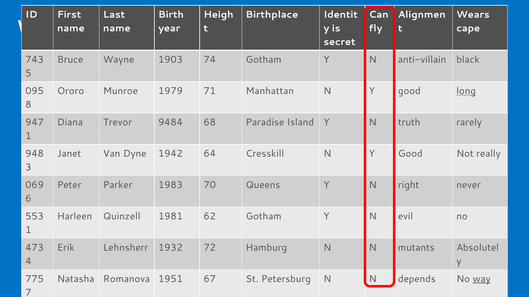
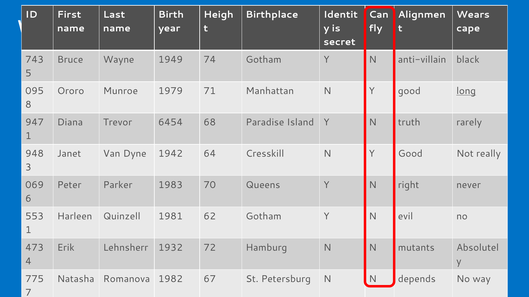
1903: 1903 -> 1949 (170, 60)
9484: 9484 -> 6454 (170, 123)
1951: 1951 -> 1982 (170, 279)
way underline: present -> none (482, 279)
